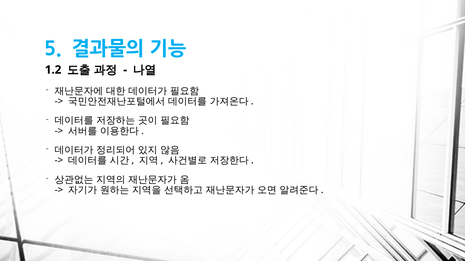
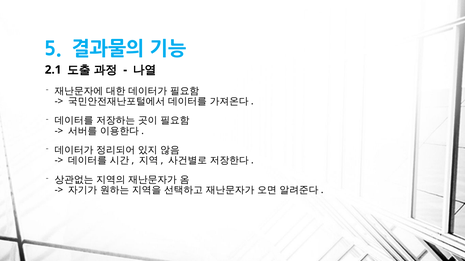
1.2: 1.2 -> 2.1 (53, 70)
